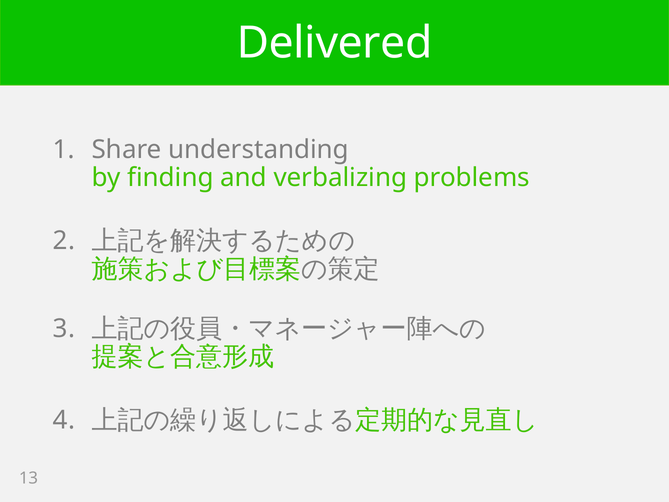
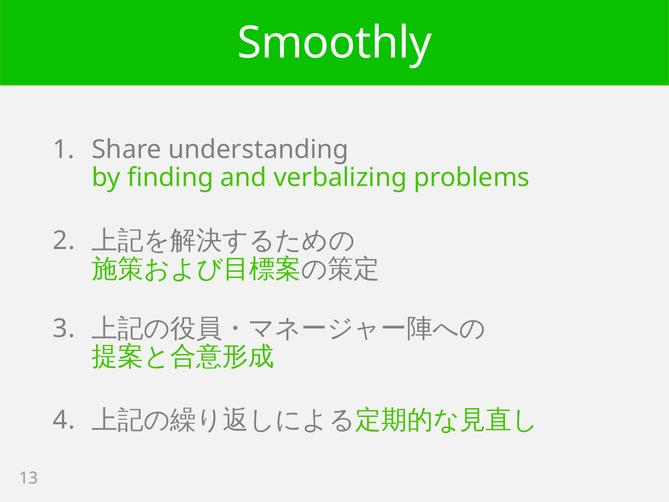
Delivered: Delivered -> Smoothly (335, 43)
